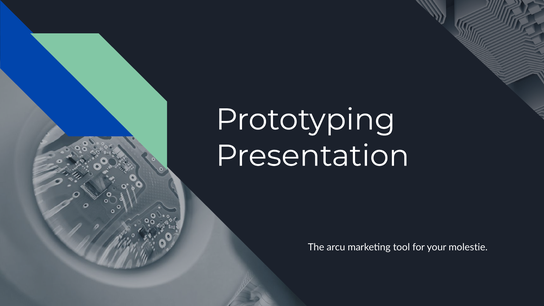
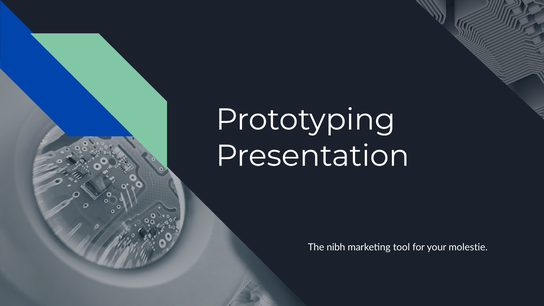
arcu: arcu -> nibh (336, 247)
